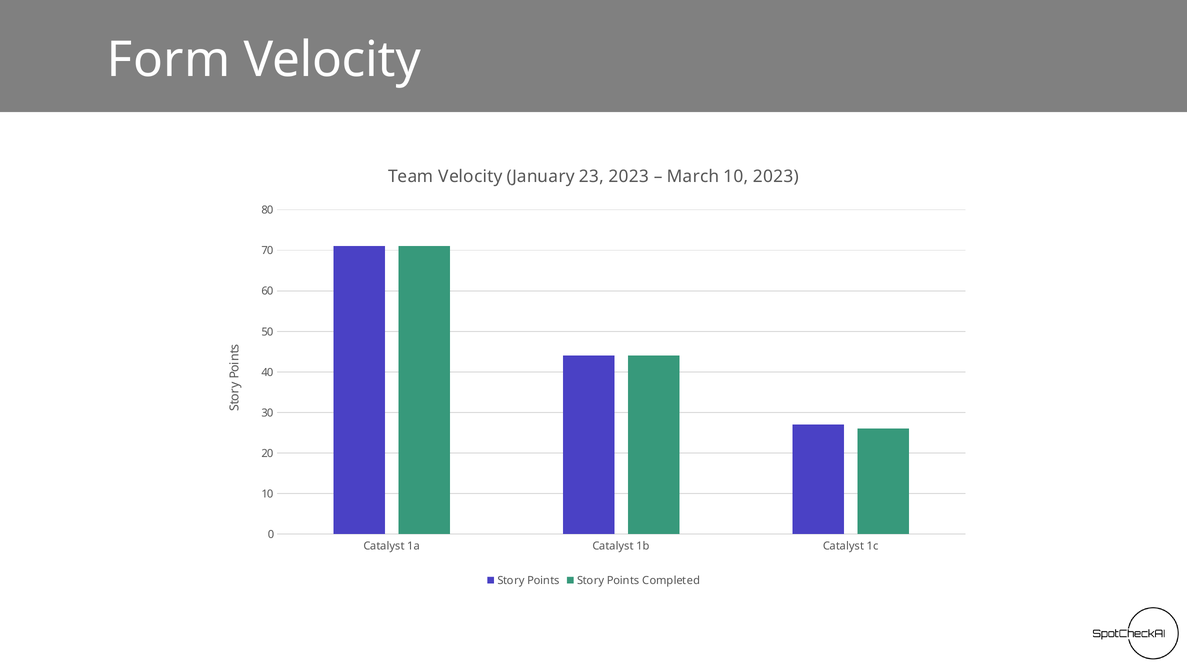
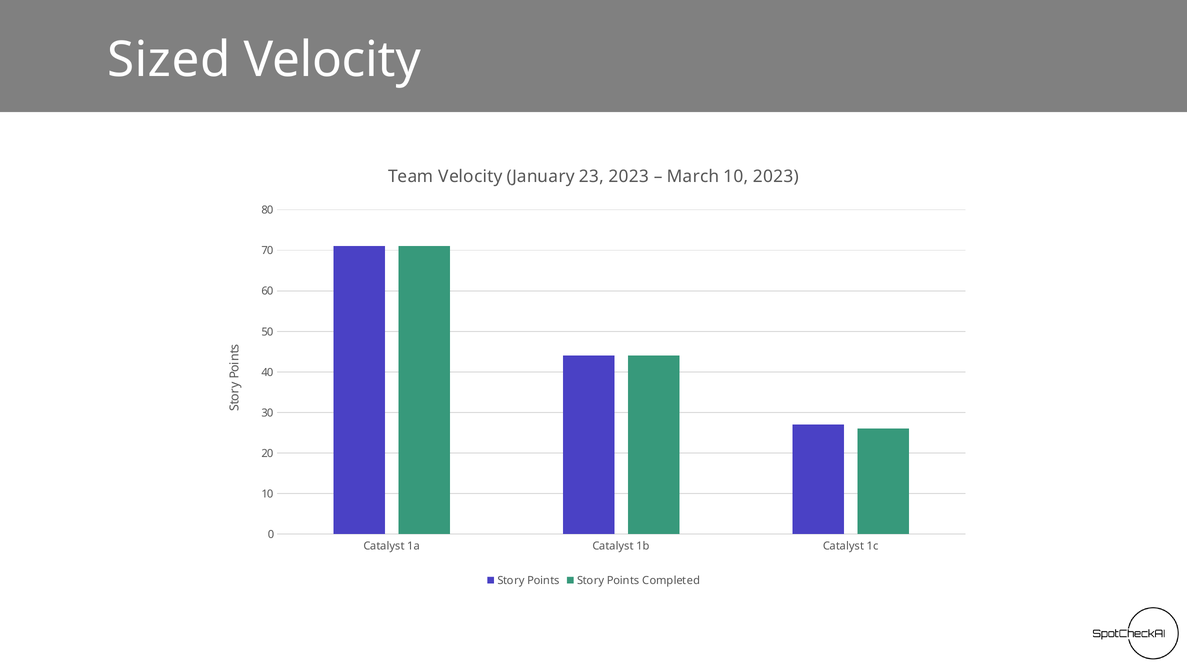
Form: Form -> Sized (169, 60)
